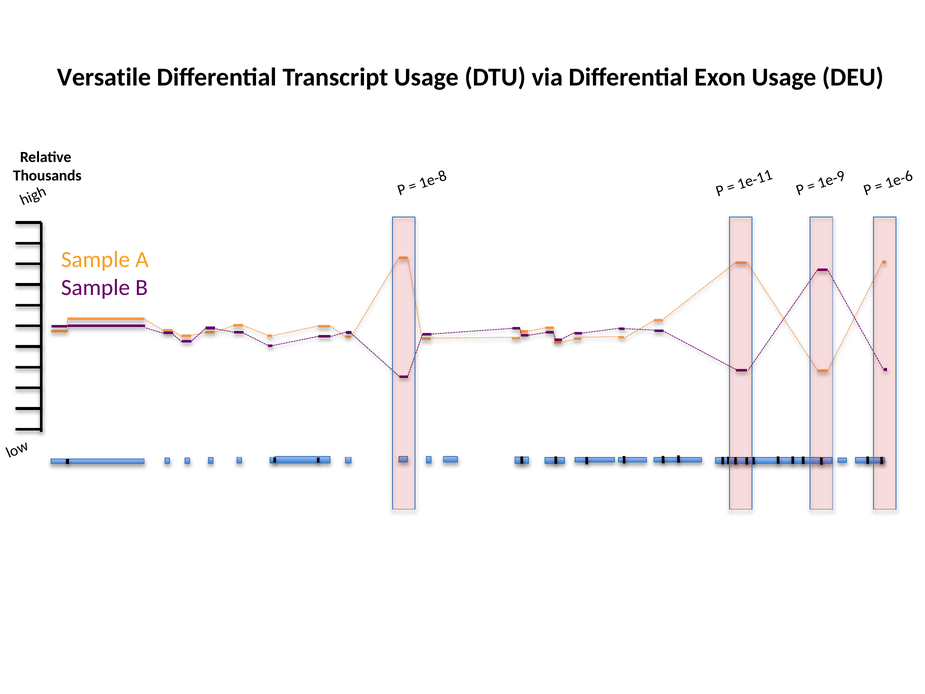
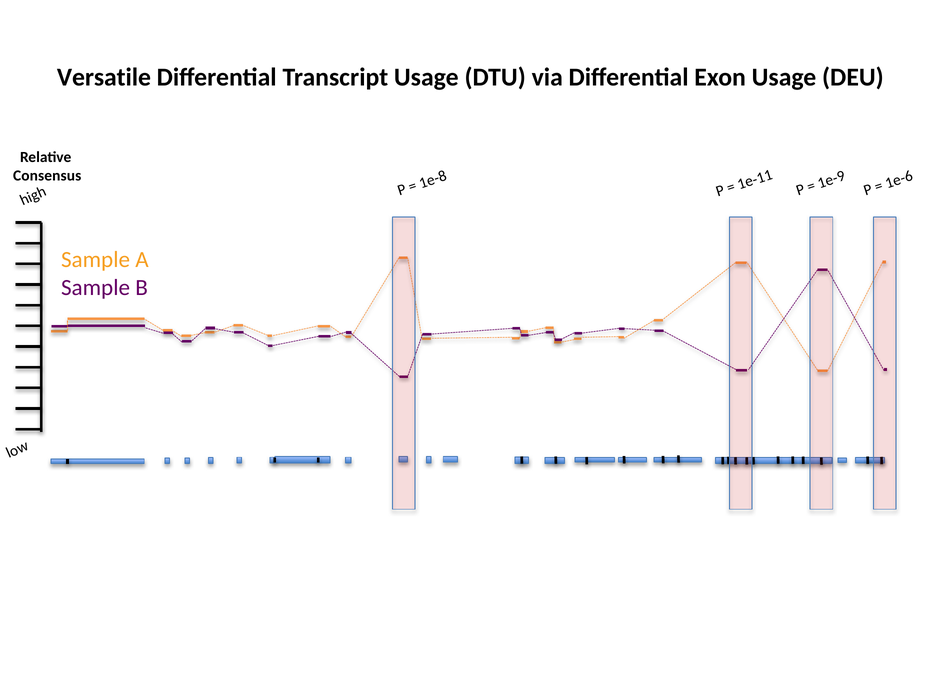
Thousands: Thousands -> Consensus (47, 175)
